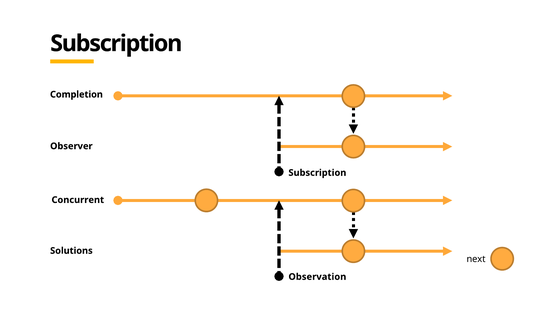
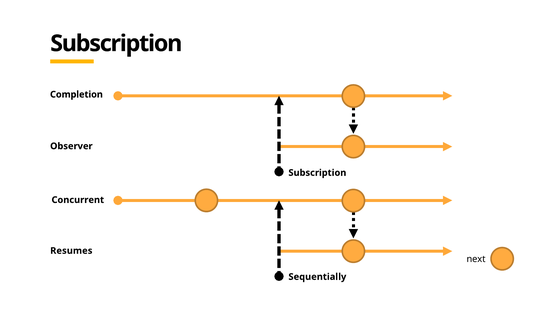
Solutions: Solutions -> Resumes (71, 251)
Observation: Observation -> Sequentially (317, 277)
